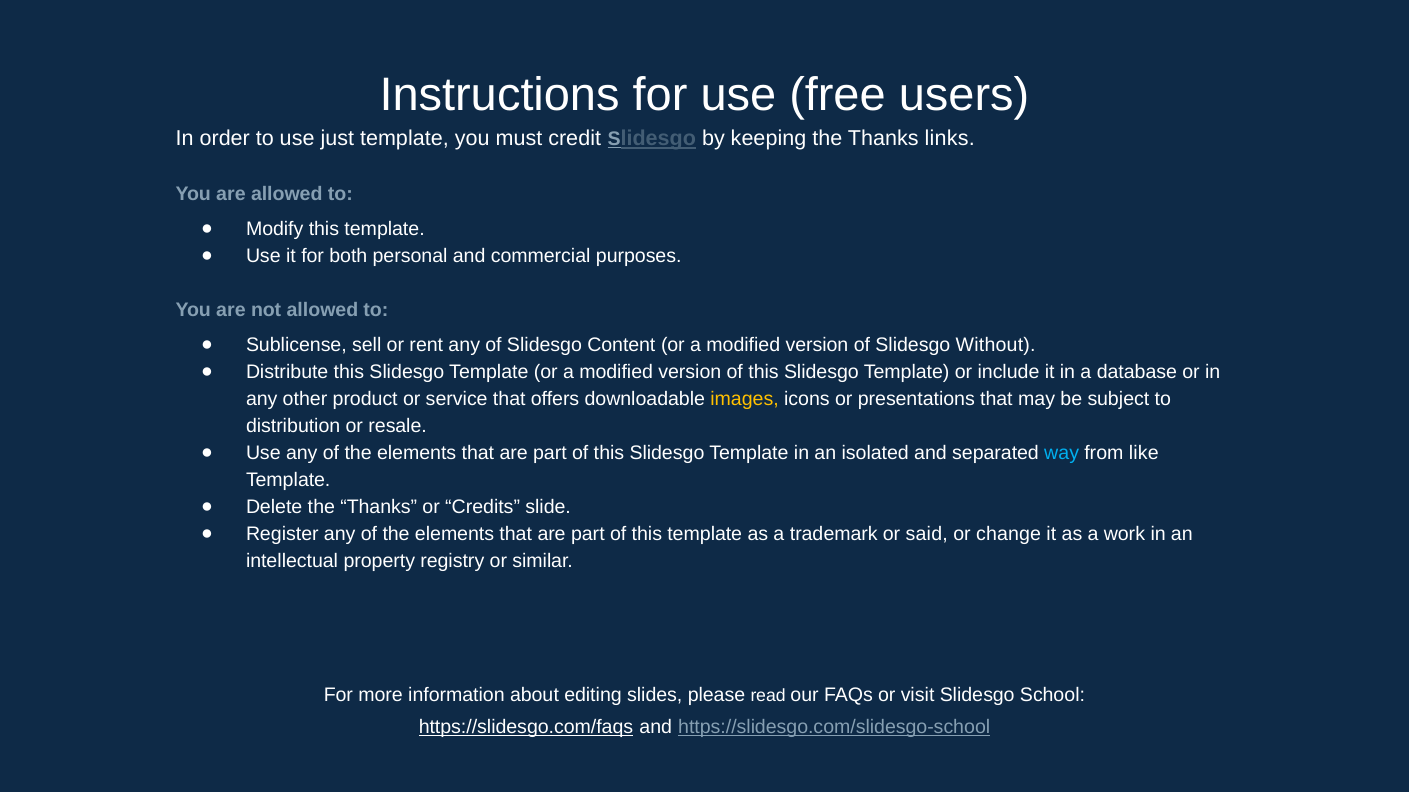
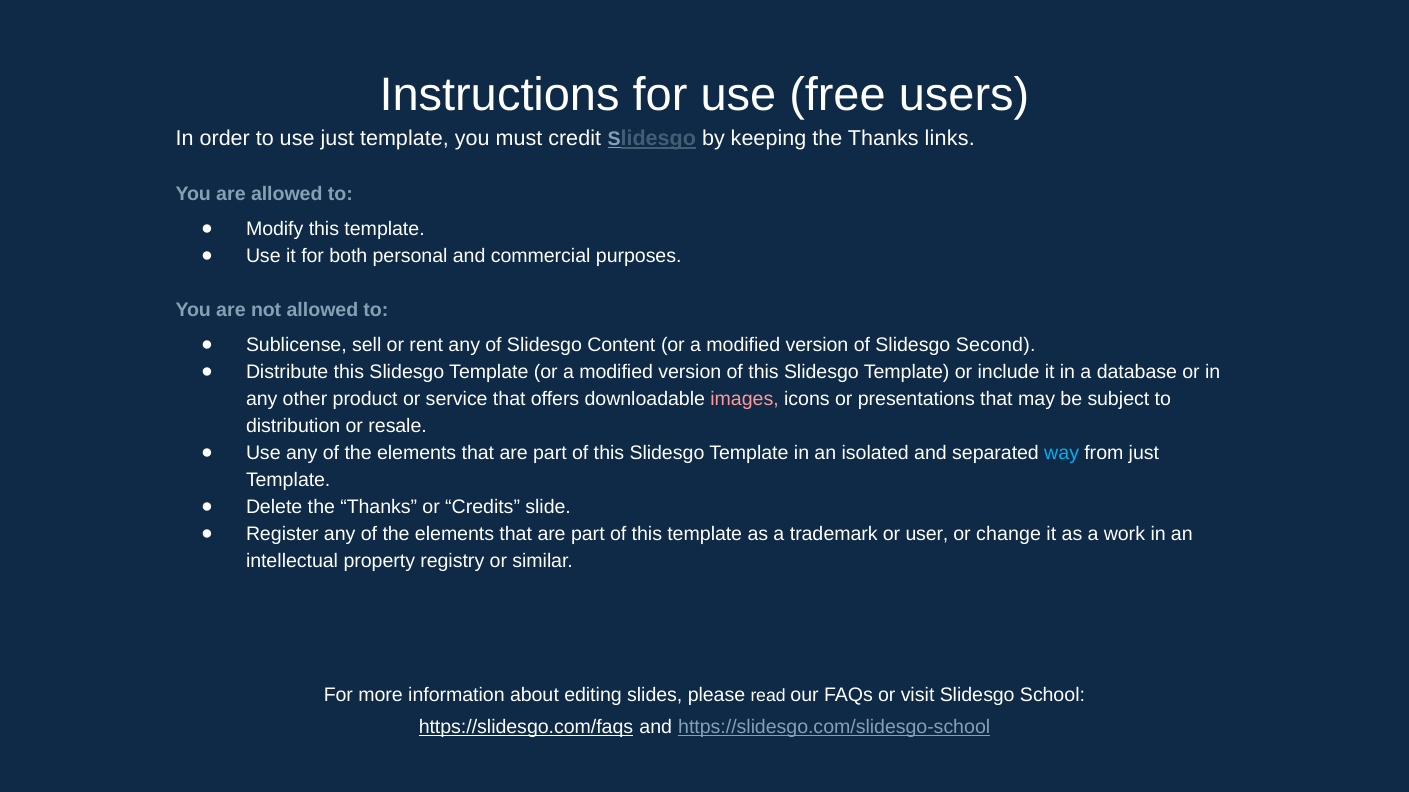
Without: Without -> Second (996, 345)
images colour: yellow -> pink (745, 399)
from like: like -> just (1144, 453)
said: said -> user (927, 534)
